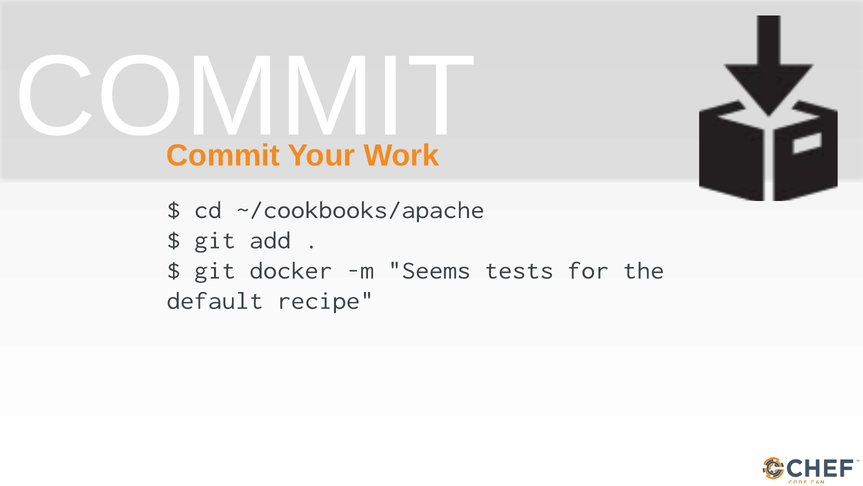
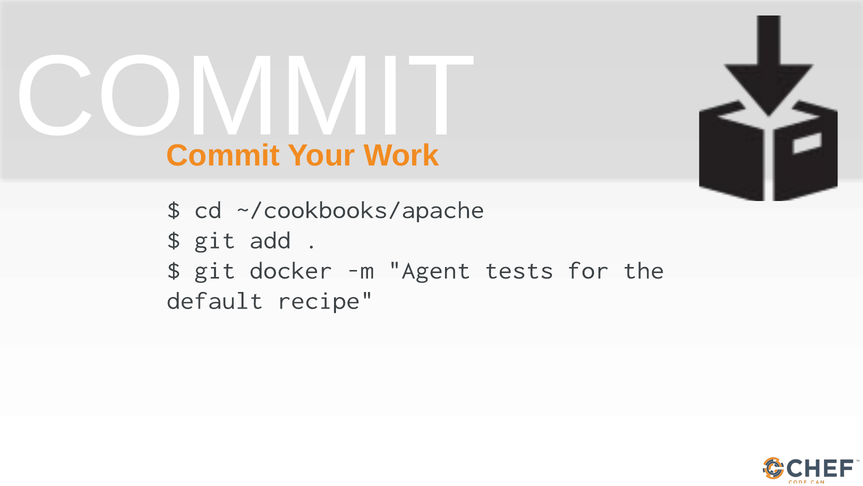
Seems: Seems -> Agent (429, 270)
